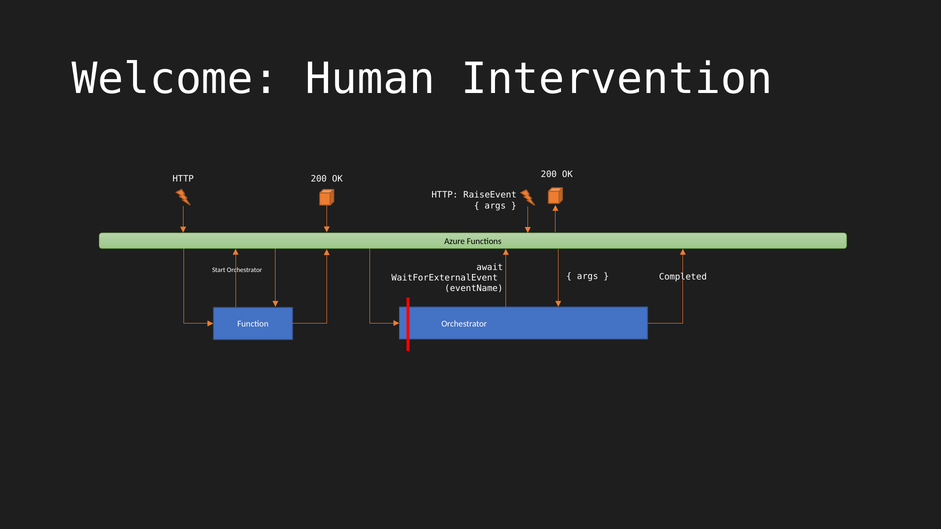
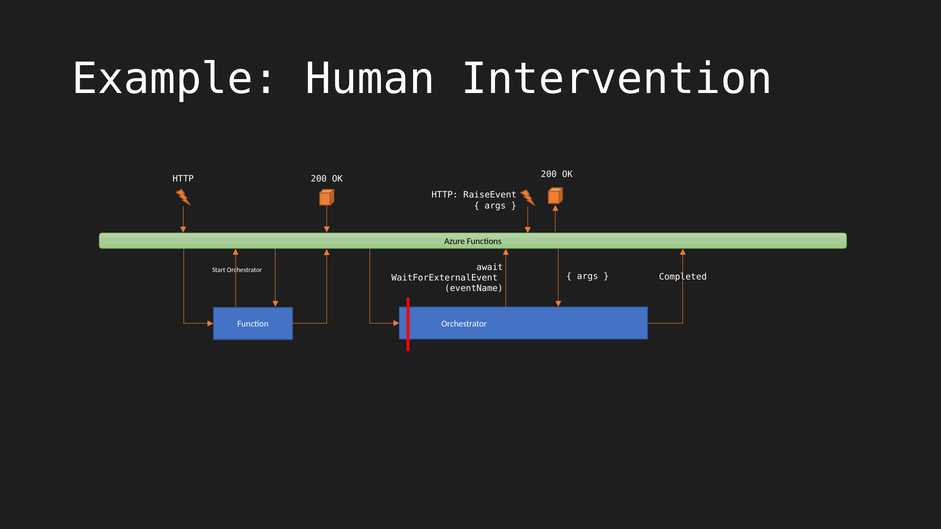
Welcome: Welcome -> Example (176, 79)
